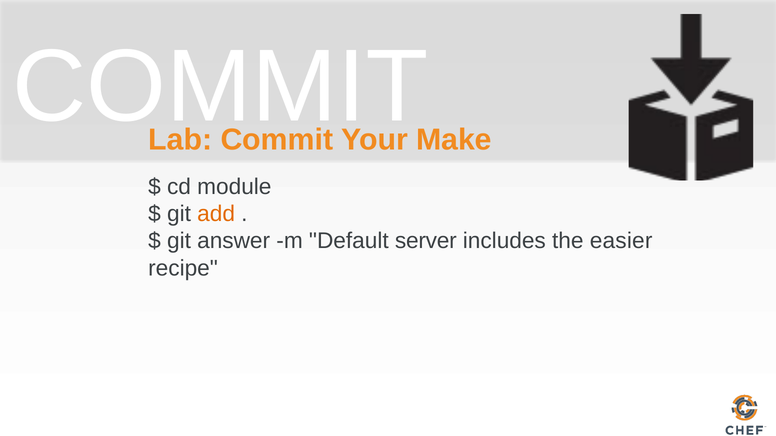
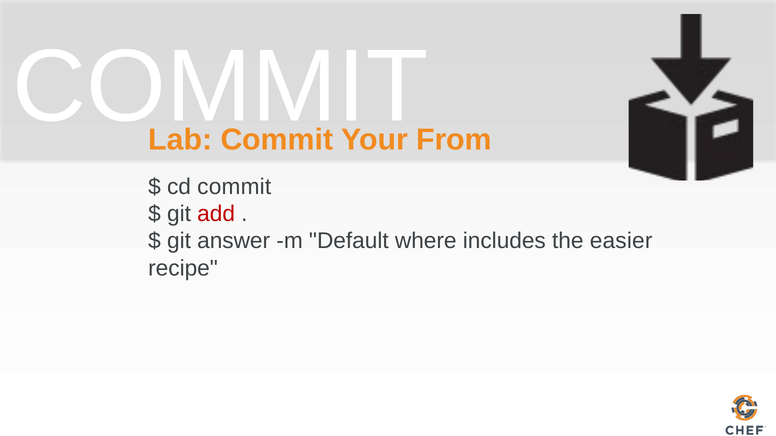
Make: Make -> From (454, 140)
cd module: module -> commit (234, 187)
add colour: orange -> red (216, 214)
server: server -> where (426, 241)
